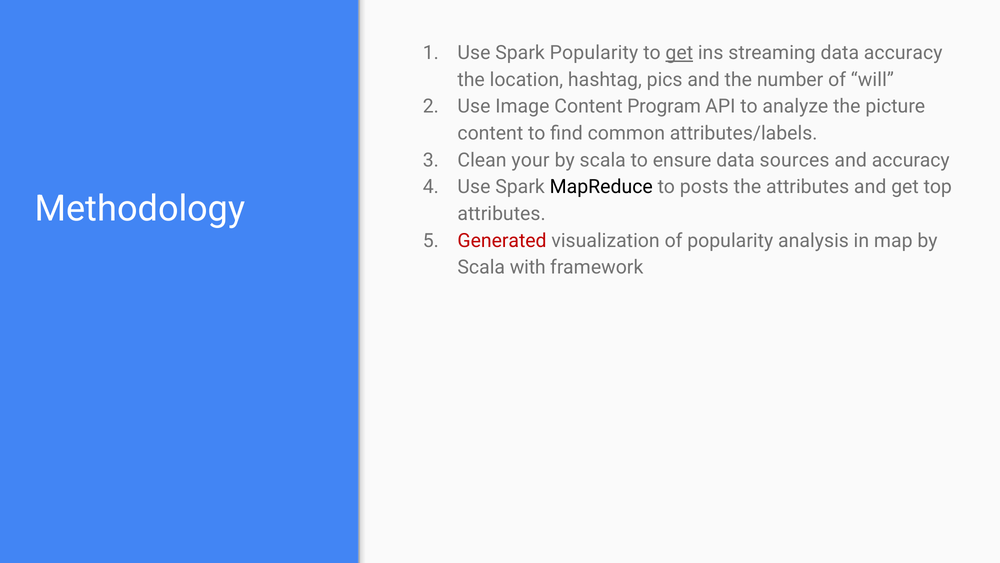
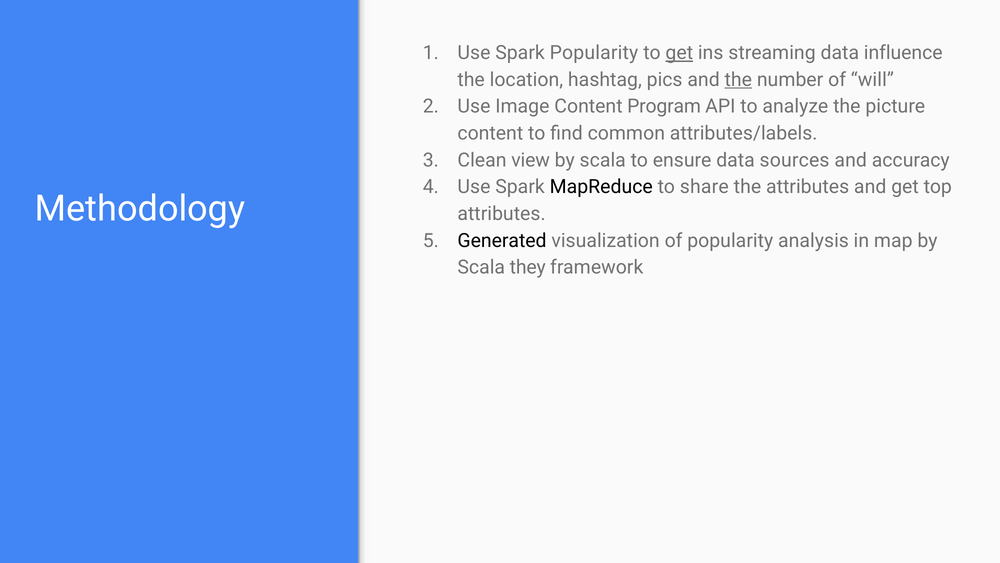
data accuracy: accuracy -> influence (903, 53)
the underline: none -> present (738, 80)
your: your -> view (531, 160)
posts: posts -> share (704, 187)
Generated colour: red -> black (502, 241)
with: with -> they (528, 267)
